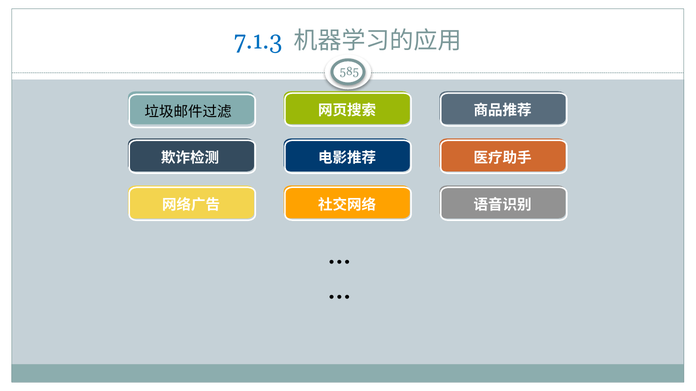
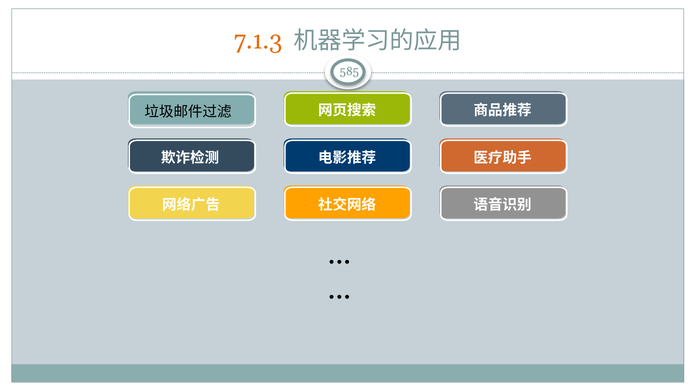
7.1.3 colour: blue -> orange (258, 41)
